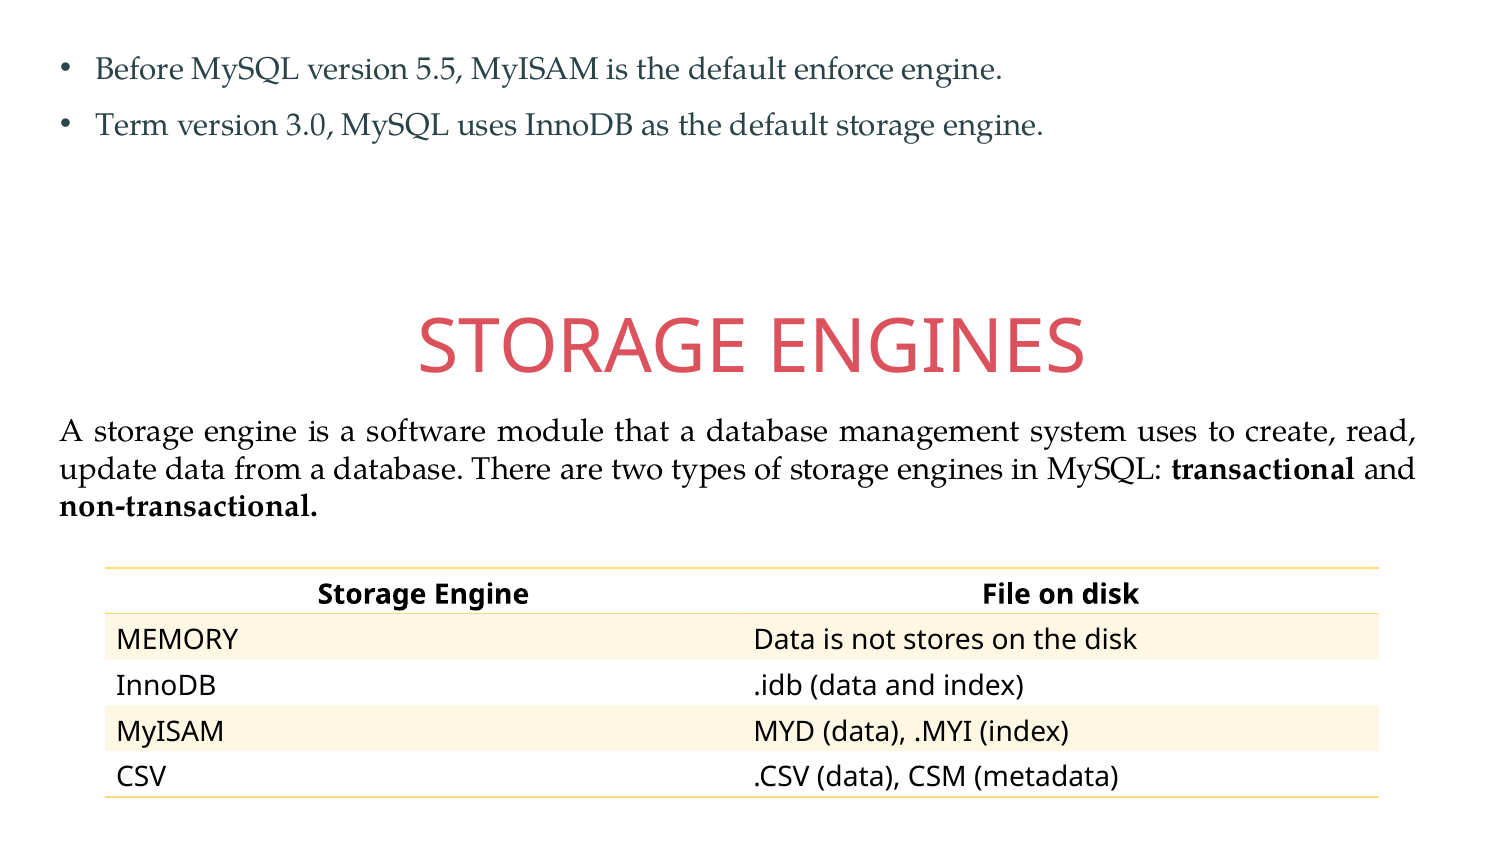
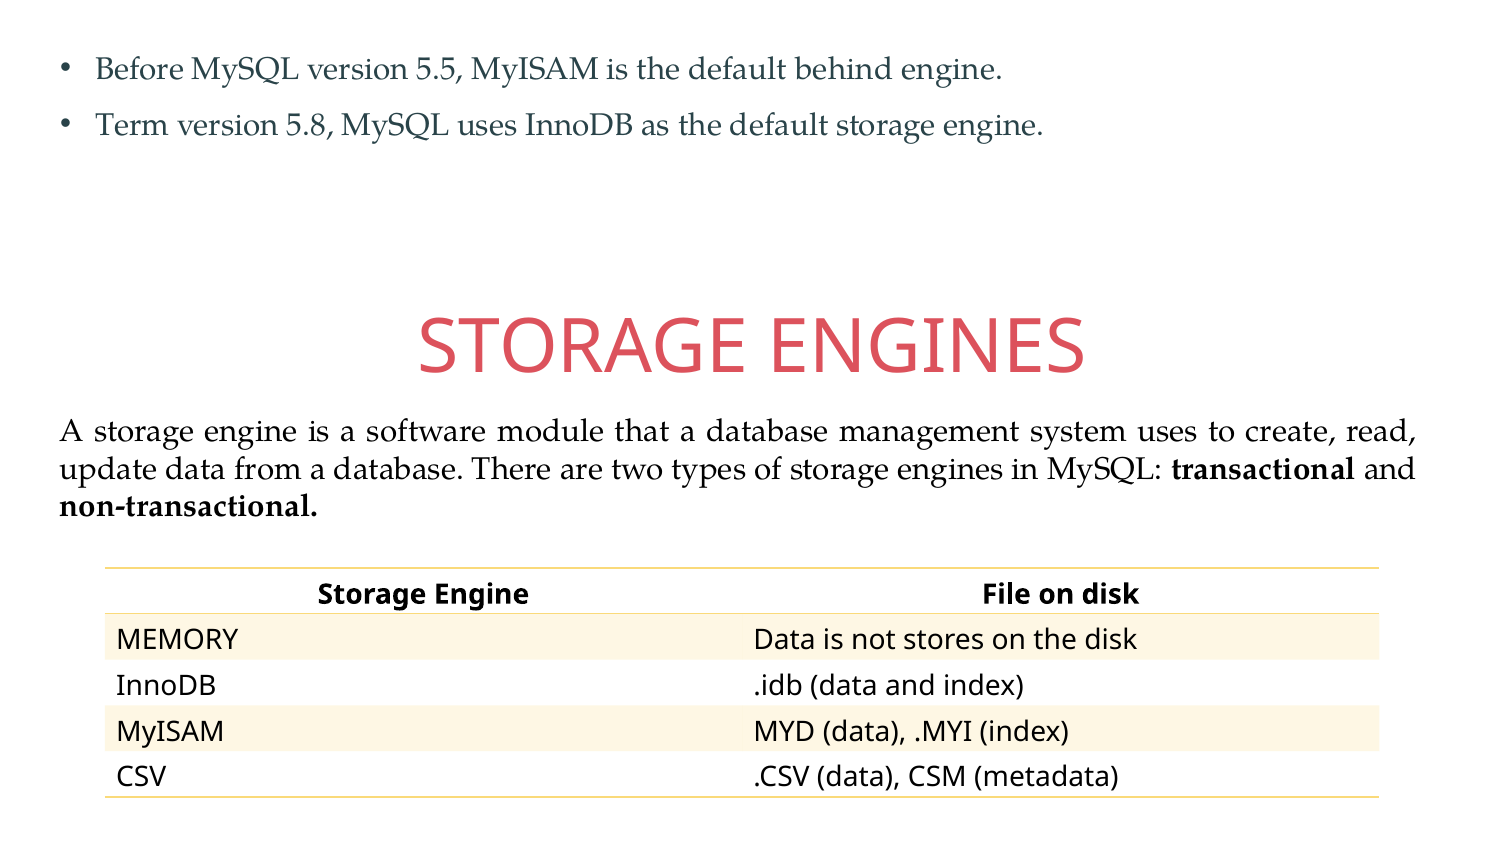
enforce: enforce -> behind (844, 69)
3.0: 3.0 -> 5.8 (310, 125)
